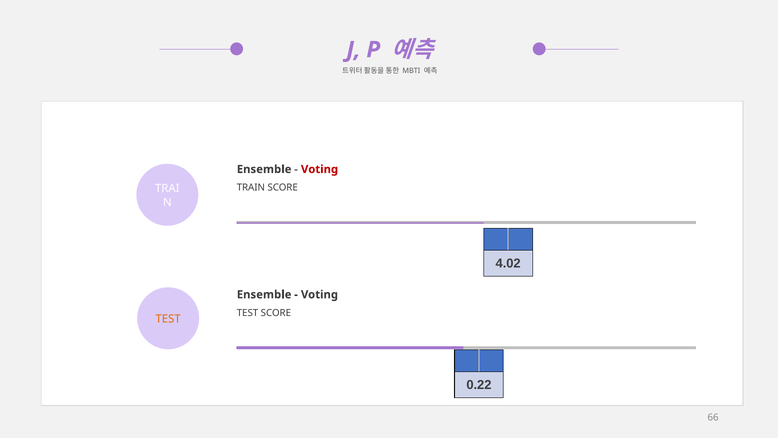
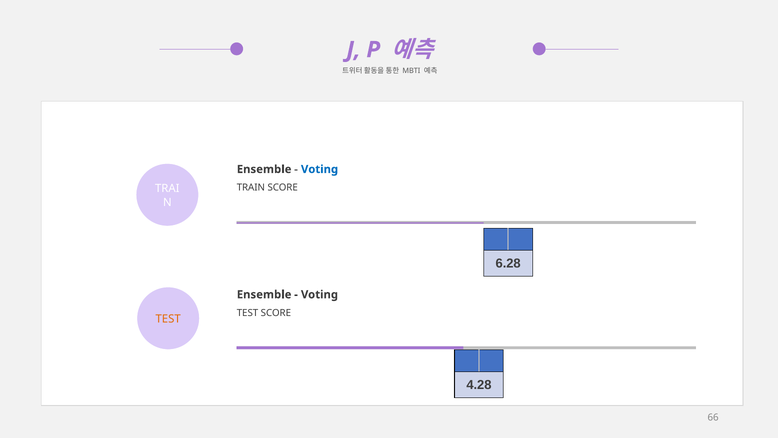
Voting colour: red -> blue (320, 169)
4.02: 4.02 -> 6.28 (508, 263)
0.22: 0.22 -> 4.28 (479, 385)
